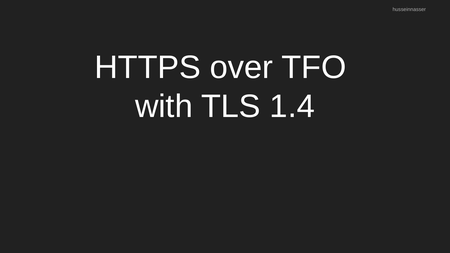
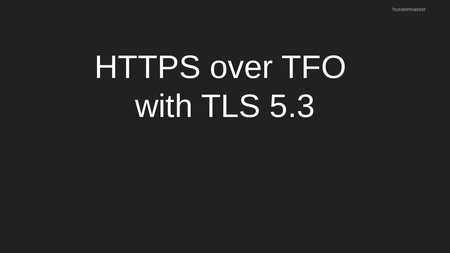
1.4: 1.4 -> 5.3 (292, 106)
